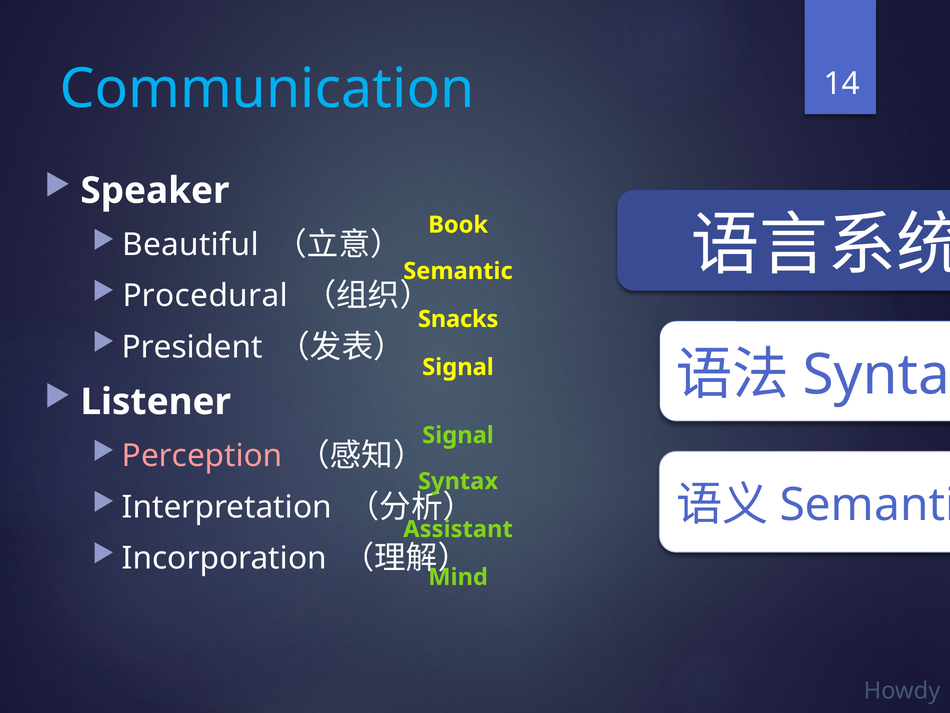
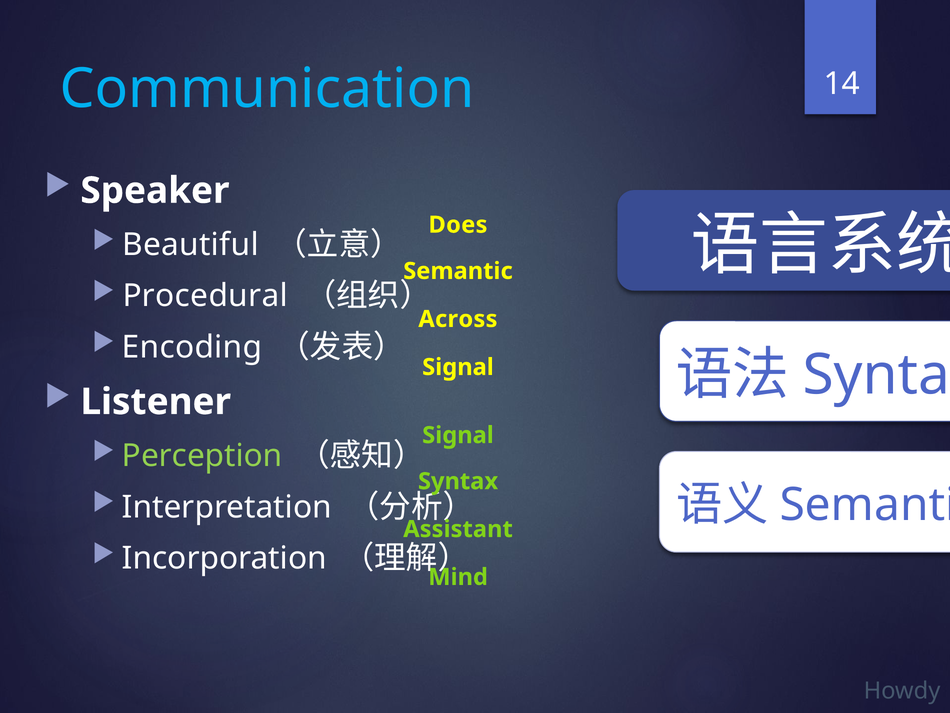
Book: Book -> Does (458, 225)
Snacks: Snacks -> Across (458, 319)
President: President -> Encoding (192, 347)
Perception colour: pink -> light green (202, 456)
